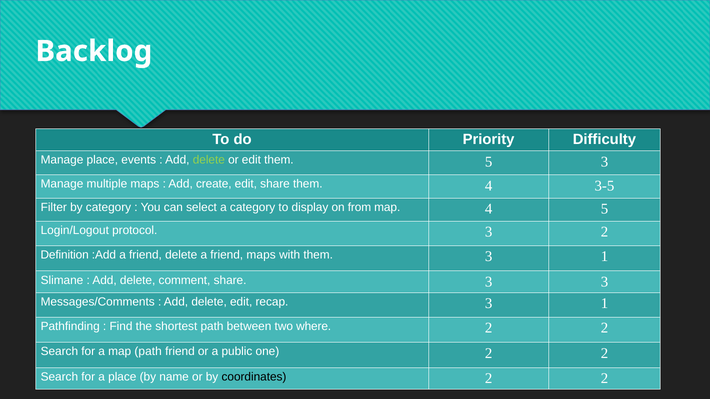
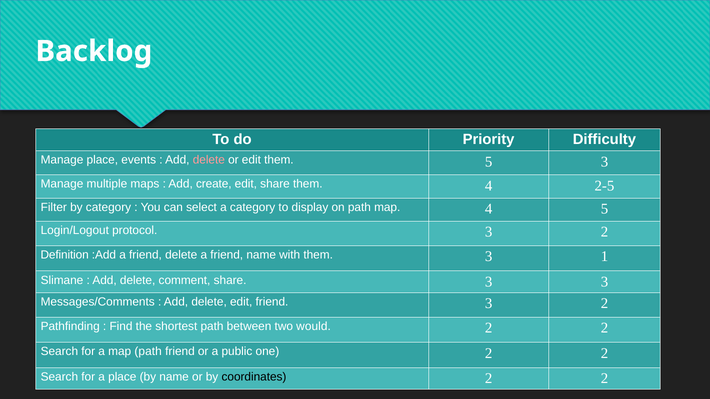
delete colour: light green -> pink (209, 160)
3-5: 3-5 -> 2-5 (604, 186)
on from: from -> path (359, 207)
friend maps: maps -> name (261, 255)
edit recap: recap -> friend (272, 302)
1: 1 -> 2 (604, 304)
where: where -> would (314, 327)
